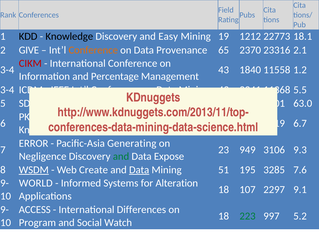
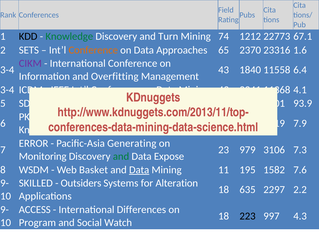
Knowledge colour: black -> green (69, 37)
Easy: Easy -> Turn (168, 37)
19: 19 -> 74 (224, 37)
18.1: 18.1 -> 67.1 (303, 37)
GIVE: GIVE -> SETS (29, 50)
Provenance: Provenance -> Approaches (182, 50)
2.1: 2.1 -> 1.6 (300, 50)
CIKM colour: red -> purple (30, 64)
1.2: 1.2 -> 6.4 (300, 70)
Percentage: Percentage -> Overfitting (115, 77)
5.5: 5.5 -> 4.1 (300, 90)
63.0: 63.0 -> 93.9 (303, 104)
6.7: 6.7 -> 7.9 (300, 124)
949: 949 -> 979 (248, 150)
9.3: 9.3 -> 7.3 (300, 150)
Negligence: Negligence -> Monitoring (43, 156)
WSDM underline: present -> none (34, 170)
Create: Create -> Basket (94, 170)
51: 51 -> 11 (224, 170)
3285: 3285 -> 1582 (274, 170)
WORLD: WORLD -> SKILLED (36, 183)
Informed: Informed -> Outsiders (81, 183)
107: 107 -> 635 (248, 190)
9.1: 9.1 -> 2.2 (300, 190)
223 colour: green -> black (248, 216)
5.2: 5.2 -> 4.3 (300, 216)
